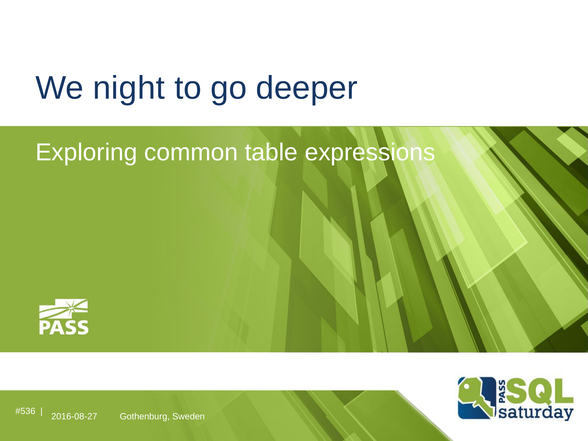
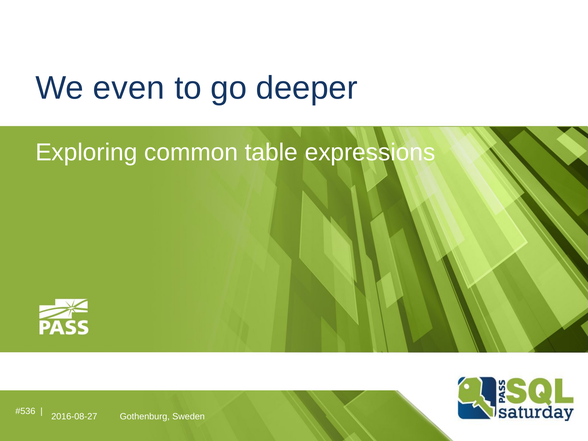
night: night -> even (129, 88)
